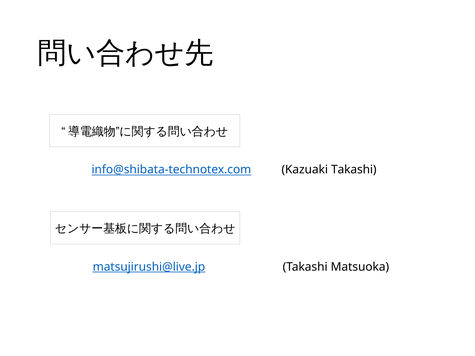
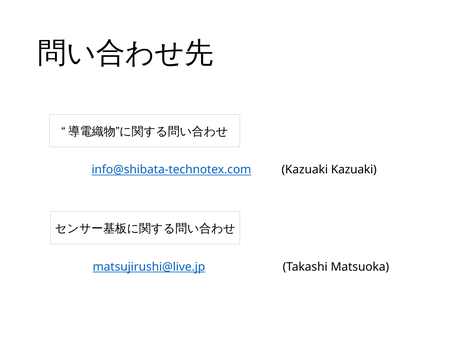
Kazuaki Takashi: Takashi -> Kazuaki (354, 170)
